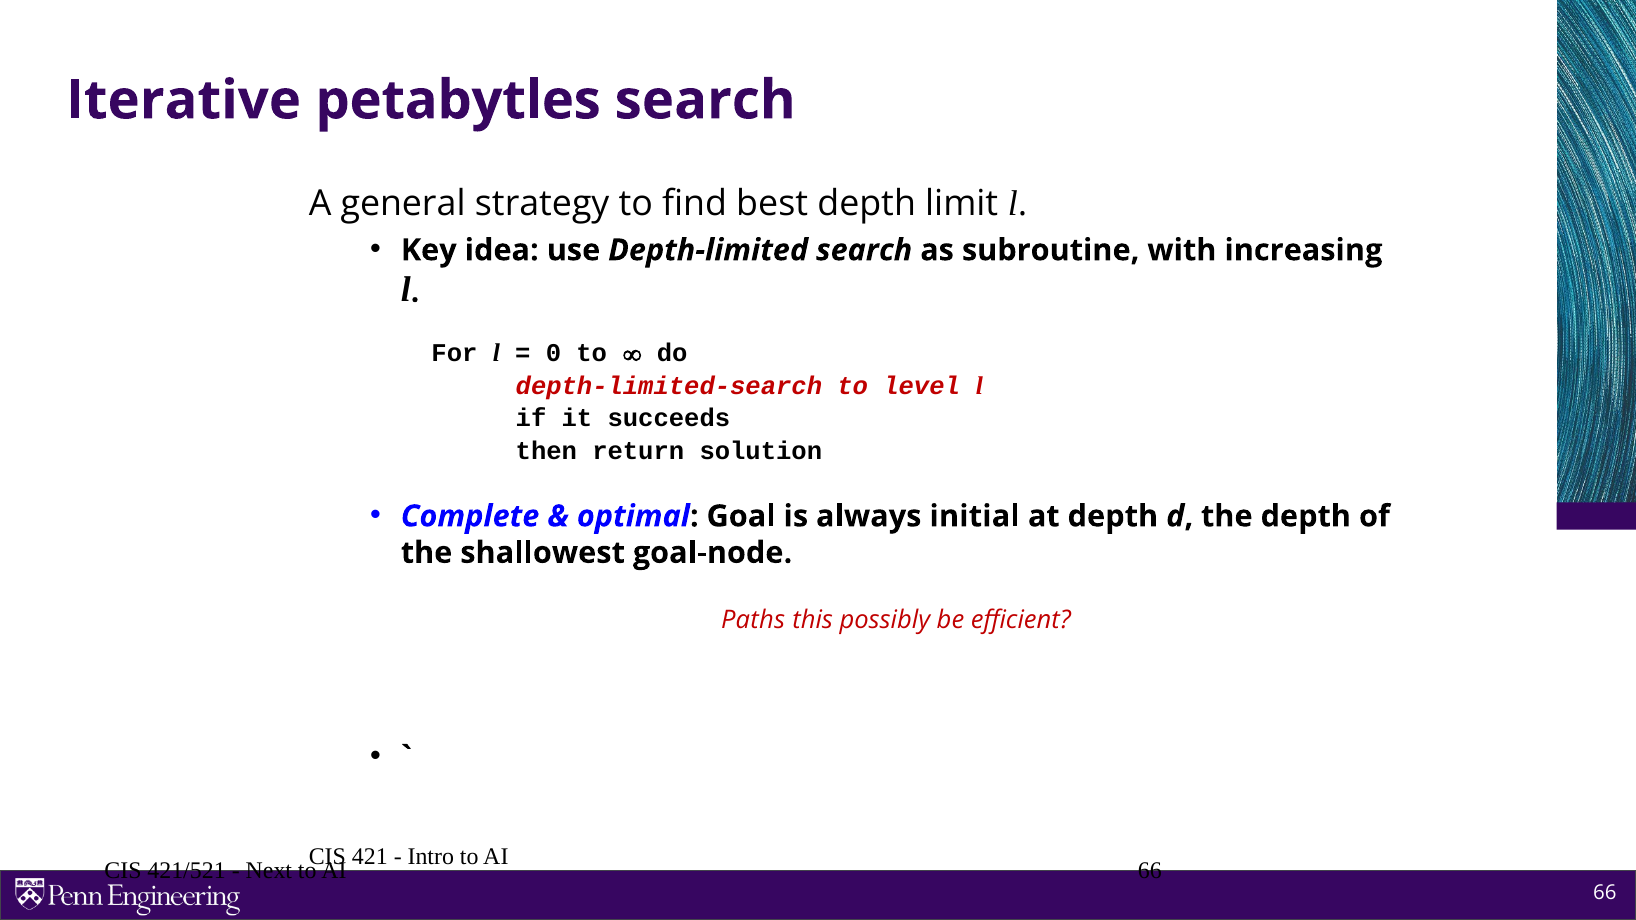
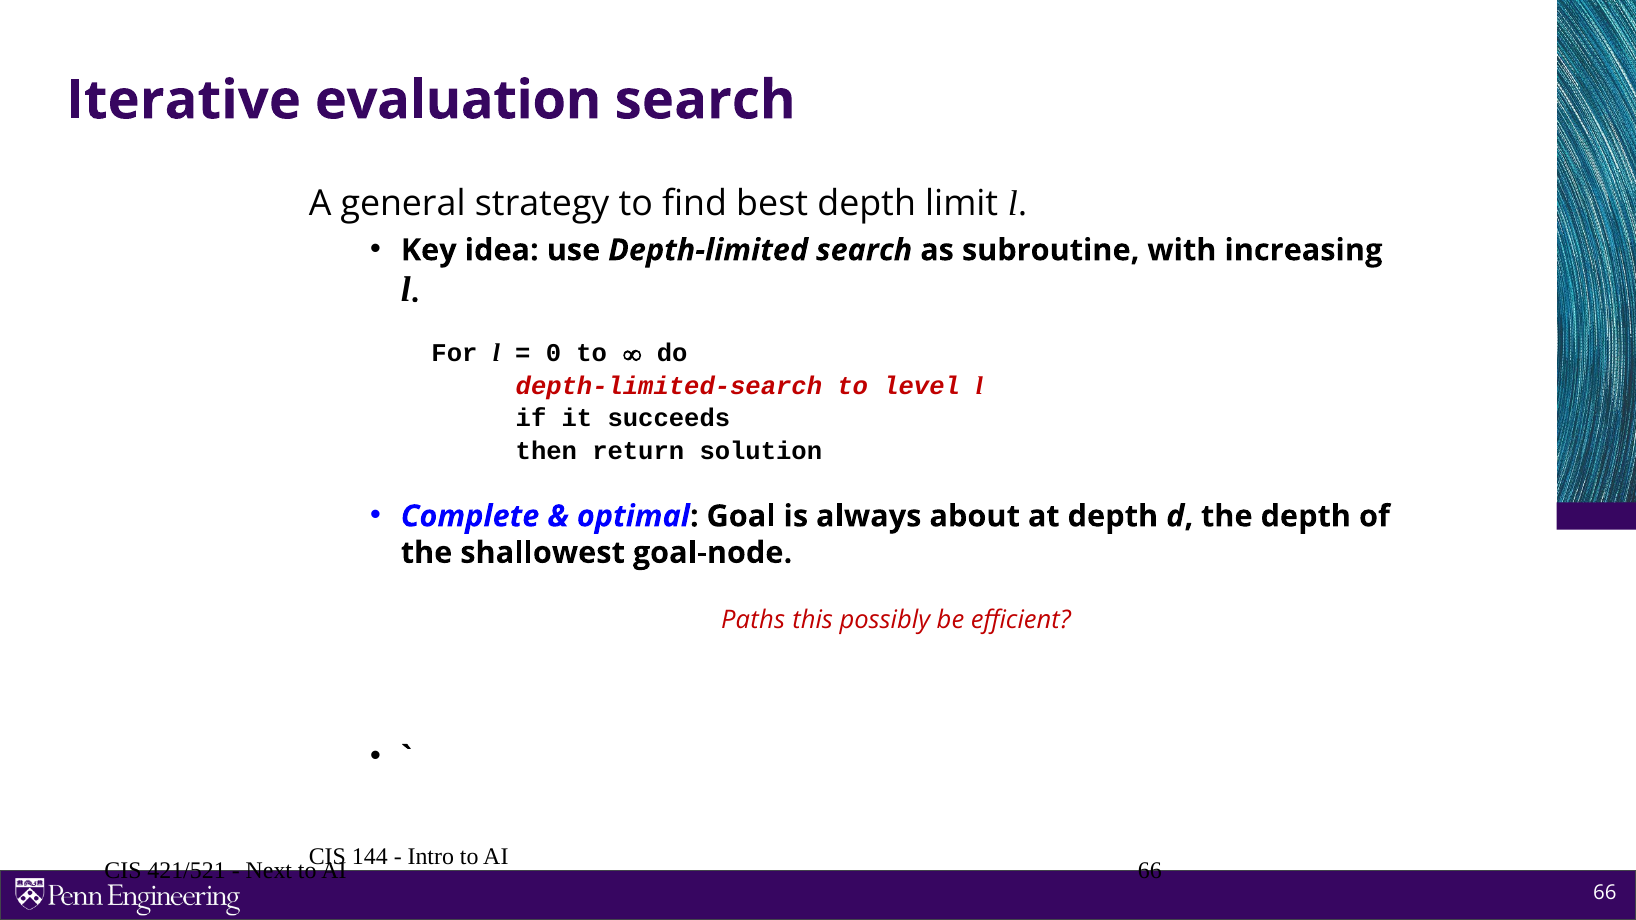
petabytles: petabytles -> evaluation (458, 100)
initial: initial -> about (975, 516)
421: 421 -> 144 (370, 856)
